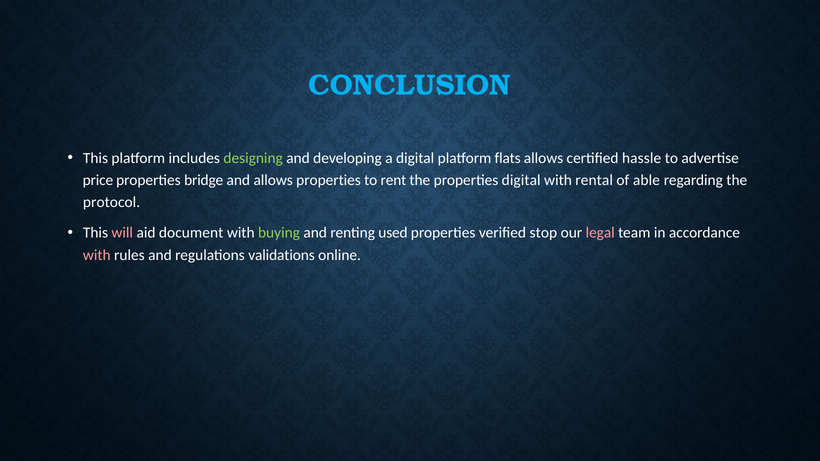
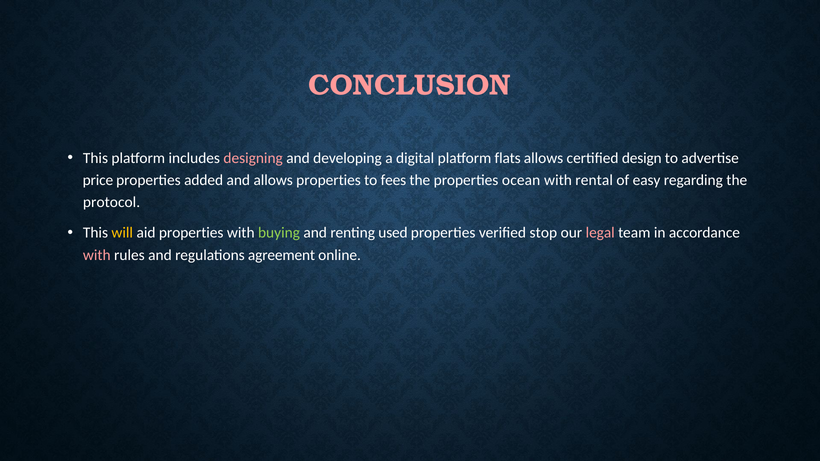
CONCLUSION colour: light blue -> pink (410, 85)
designing colour: light green -> pink (253, 158)
hassle: hassle -> design (642, 158)
bridge: bridge -> added (204, 180)
rent: rent -> fees (393, 180)
properties digital: digital -> ocean (521, 180)
able: able -> easy (647, 180)
will colour: pink -> yellow (122, 233)
aid document: document -> properties (191, 233)
validations: validations -> agreement (282, 255)
